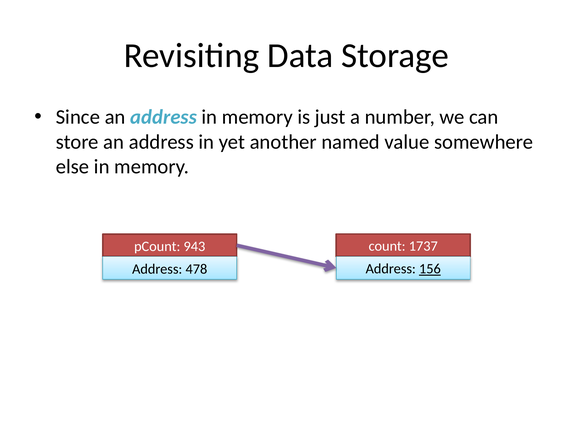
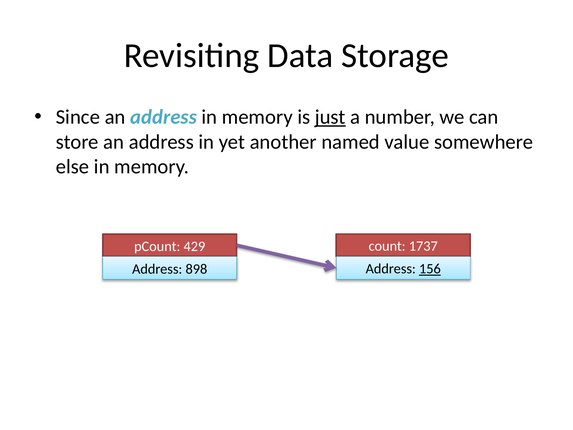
just underline: none -> present (330, 117)
943: 943 -> 429 (194, 246)
478: 478 -> 898 (196, 269)
